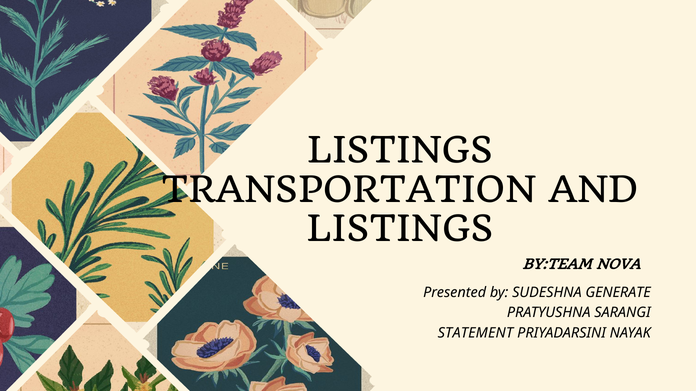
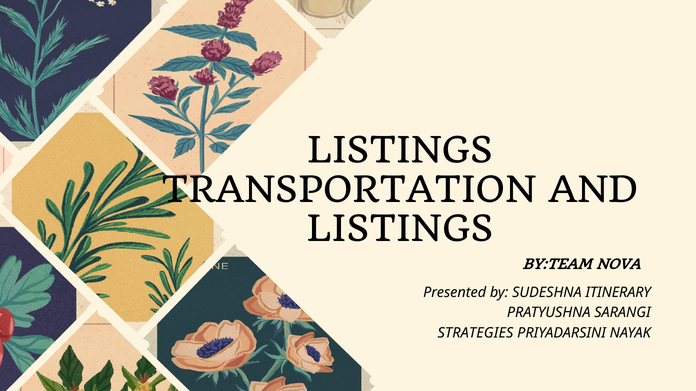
GENERATE: GENERATE -> ITINERARY (618, 293)
STATEMENT: STATEMENT -> STRATEGIES (475, 333)
